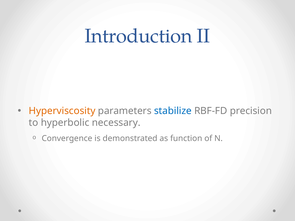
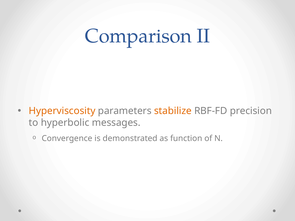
Introduction: Introduction -> Comparison (138, 36)
stabilize colour: blue -> orange (173, 111)
necessary: necessary -> messages (116, 123)
